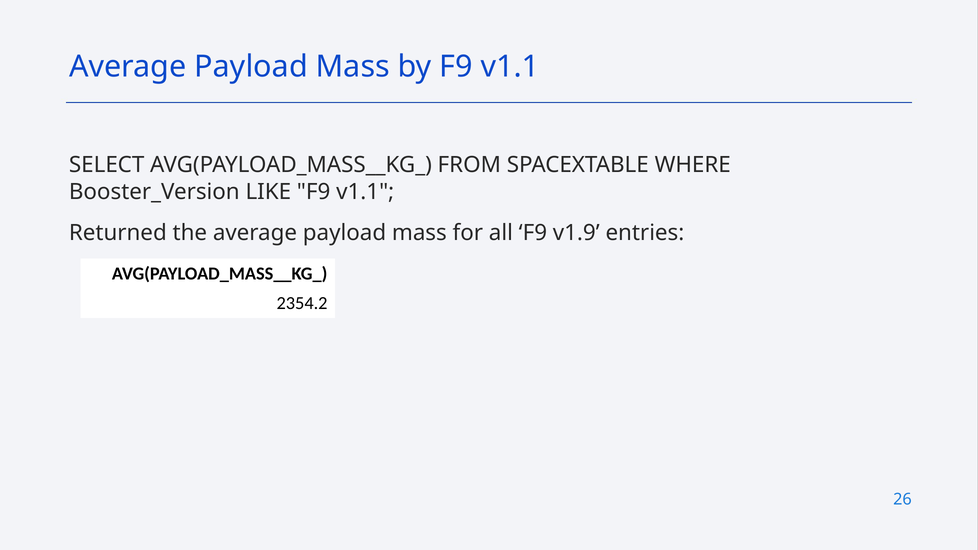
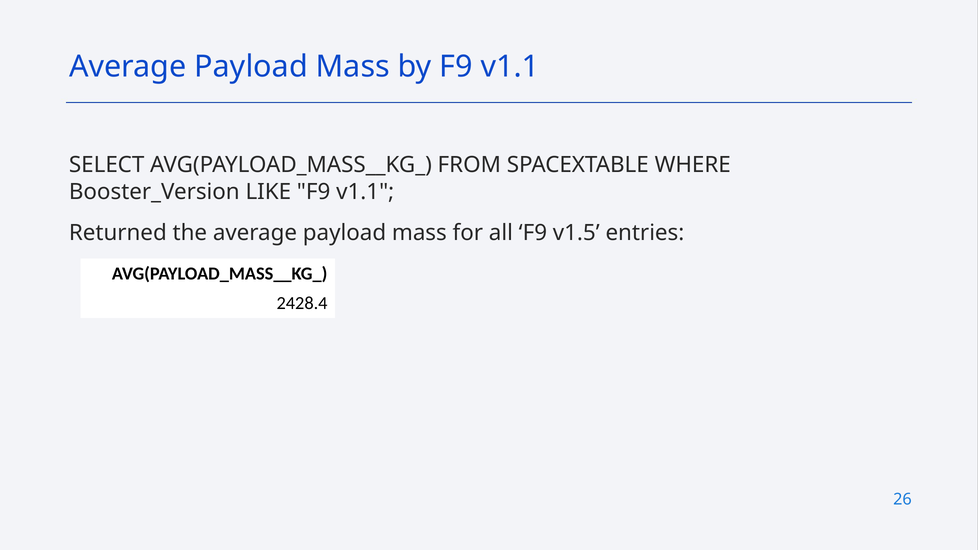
v1.9: v1.9 -> v1.5 (576, 233)
2354.2: 2354.2 -> 2428.4 (302, 303)
